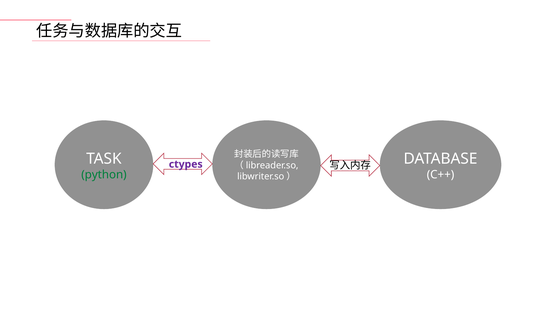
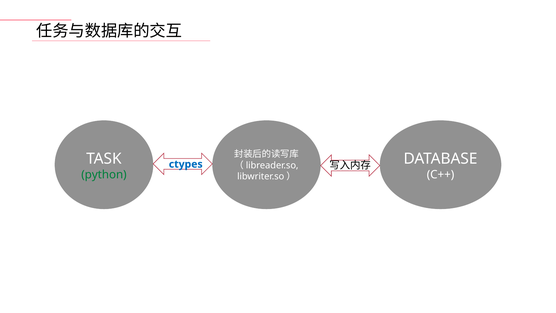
ctypes colour: purple -> blue (186, 164)
